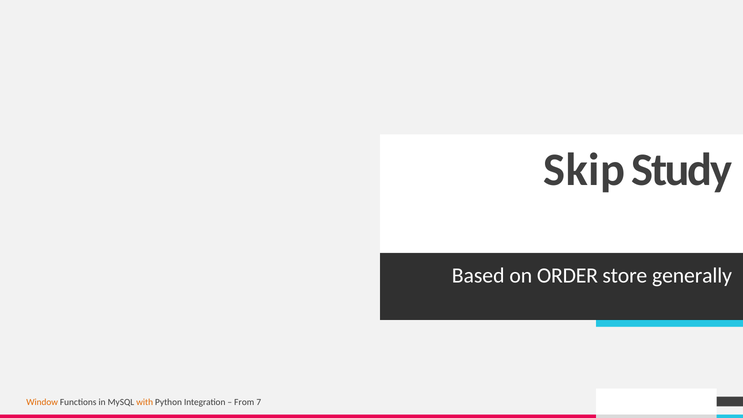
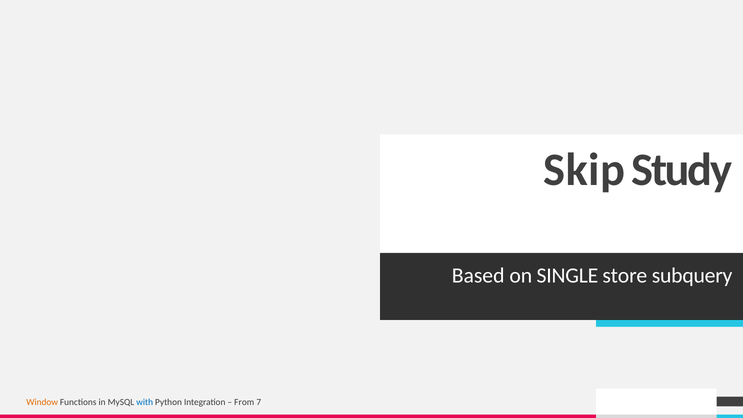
ORDER: ORDER -> SINGLE (567, 275)
generally: generally -> subquery (692, 275)
with colour: orange -> blue (145, 402)
